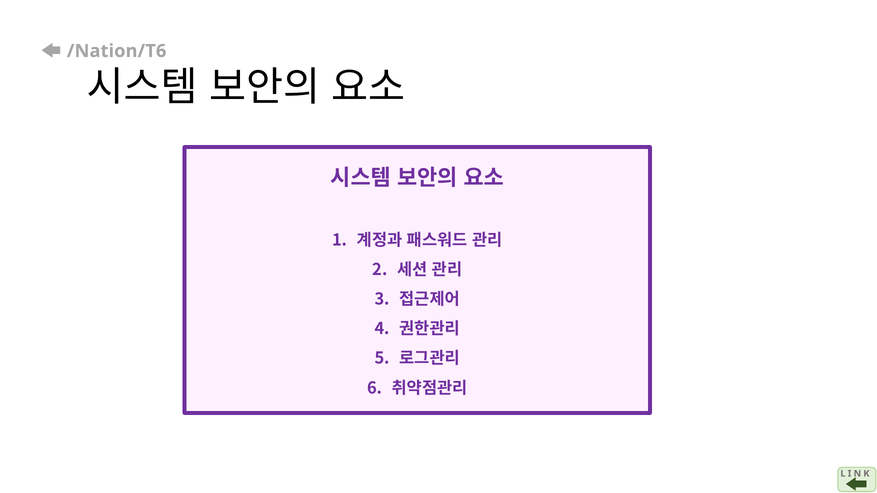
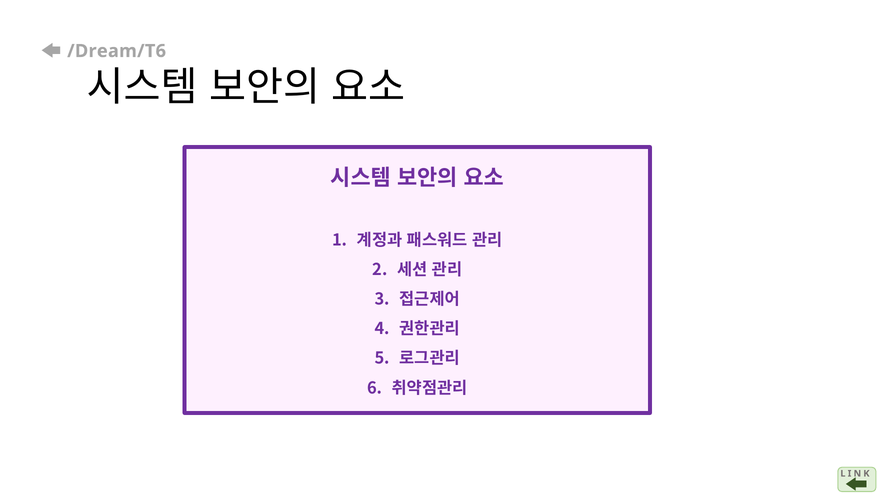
/Nation/T6: /Nation/T6 -> /Dream/T6 (117, 51)
